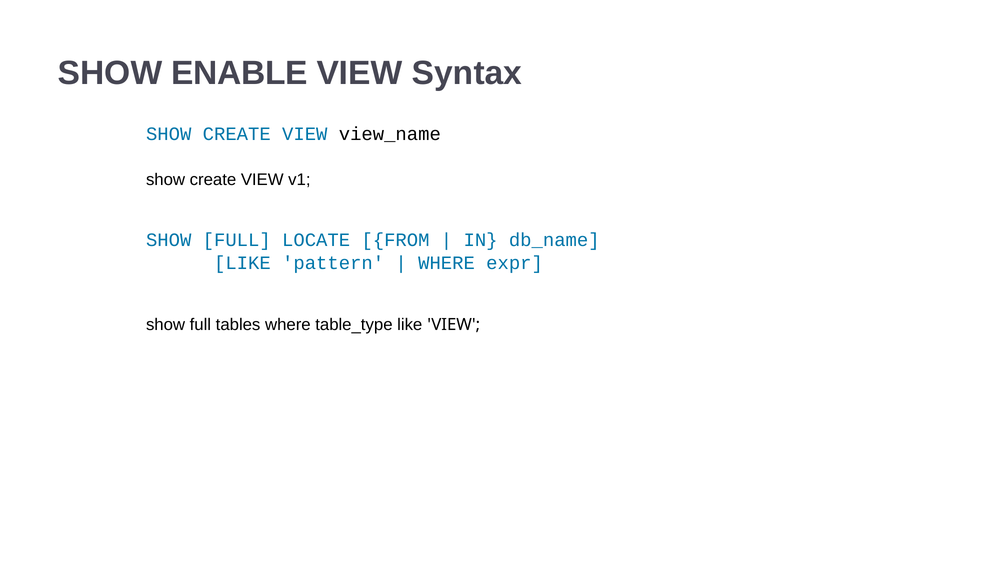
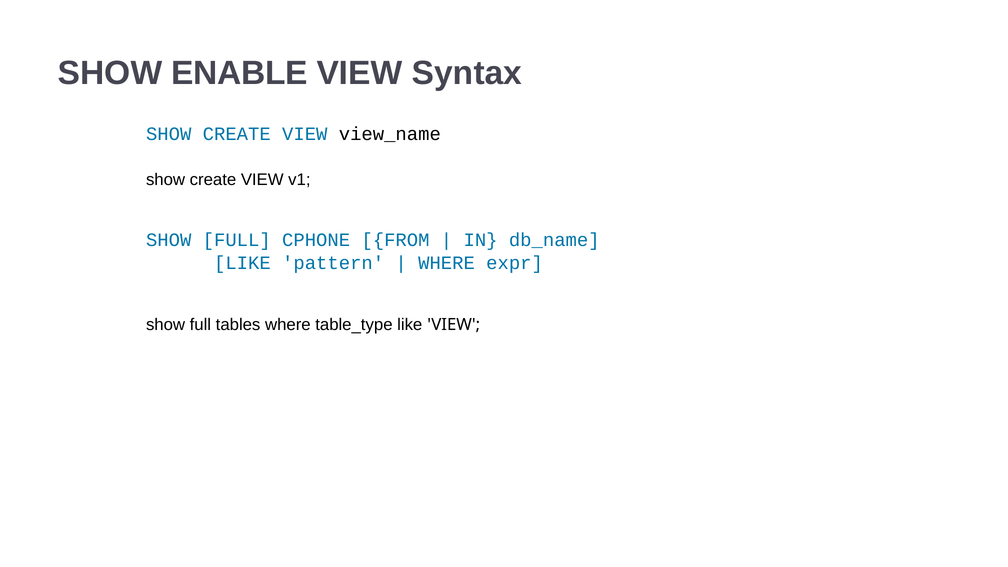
LOCATE: LOCATE -> CPHONE (316, 240)
